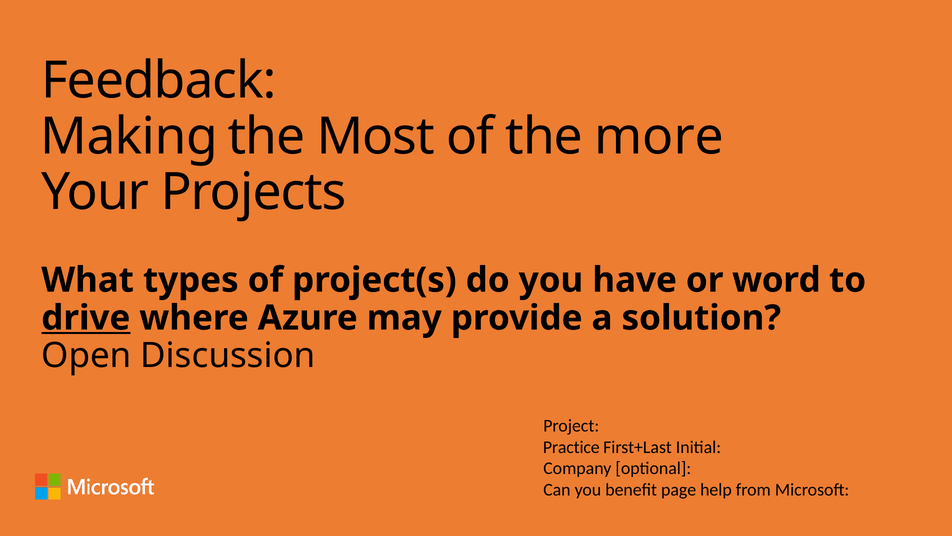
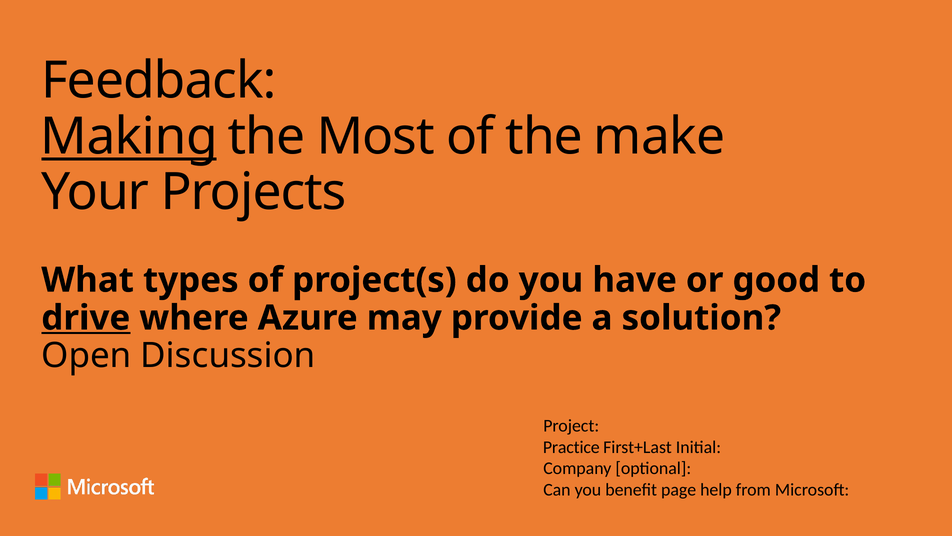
Making underline: none -> present (129, 137)
more: more -> make (659, 137)
word: word -> good (776, 280)
